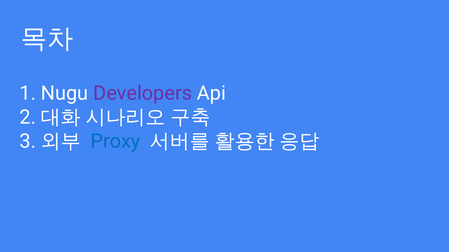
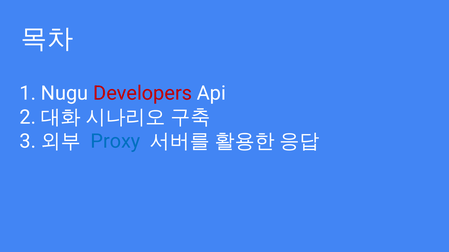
Developers colour: purple -> red (143, 94)
